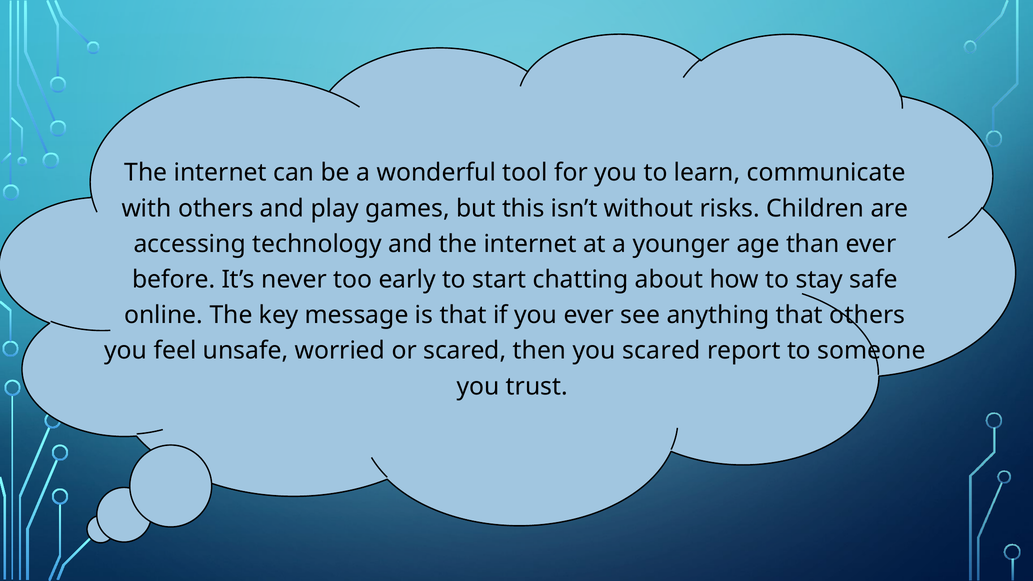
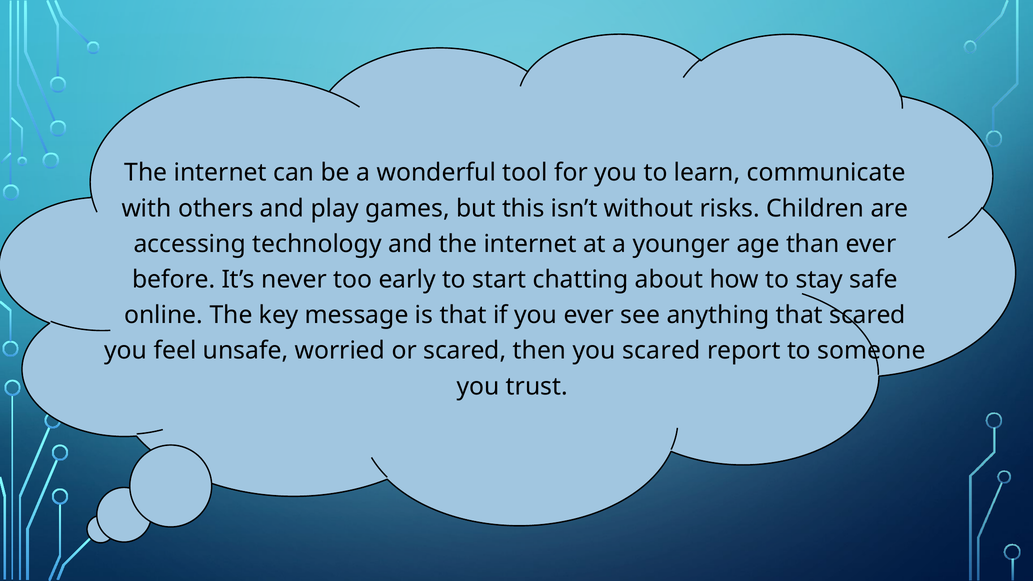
that others: others -> scared (868, 315)
